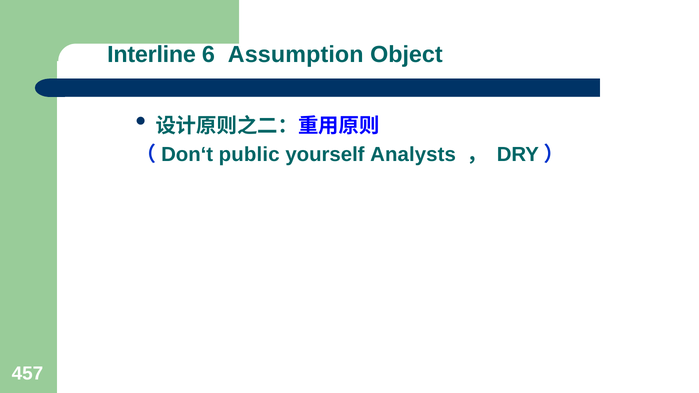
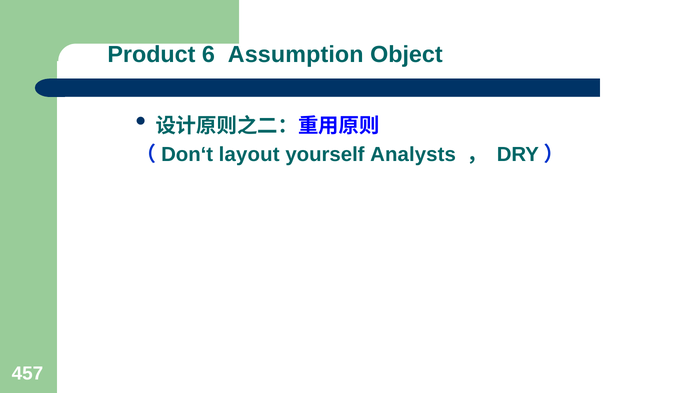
Interline: Interline -> Product (151, 55)
public: public -> layout (249, 155)
